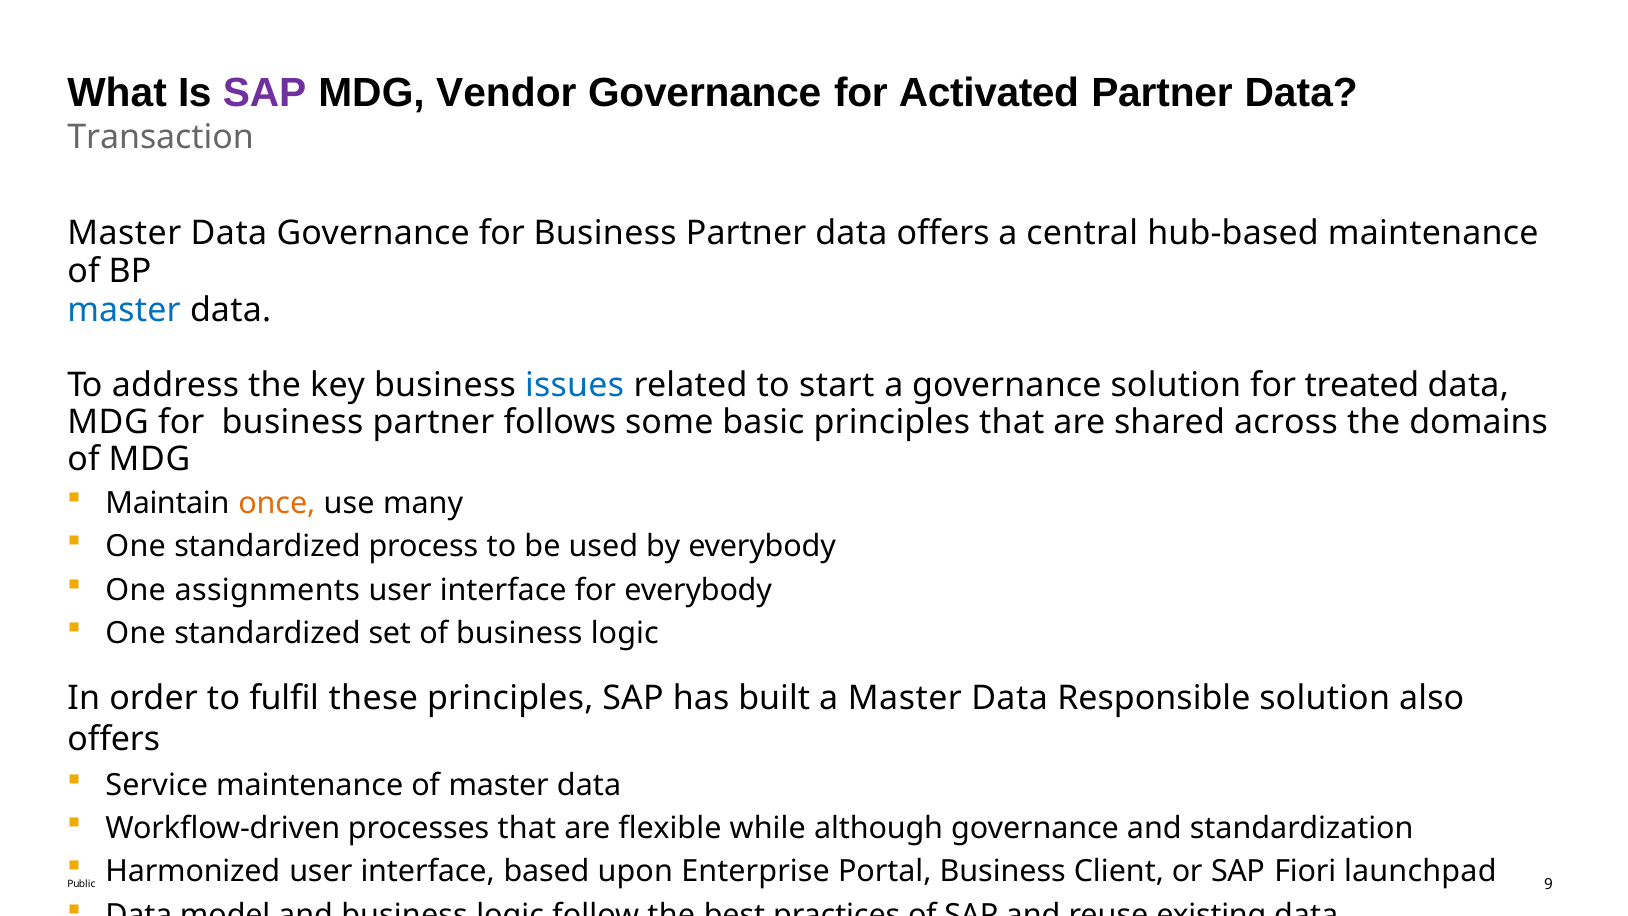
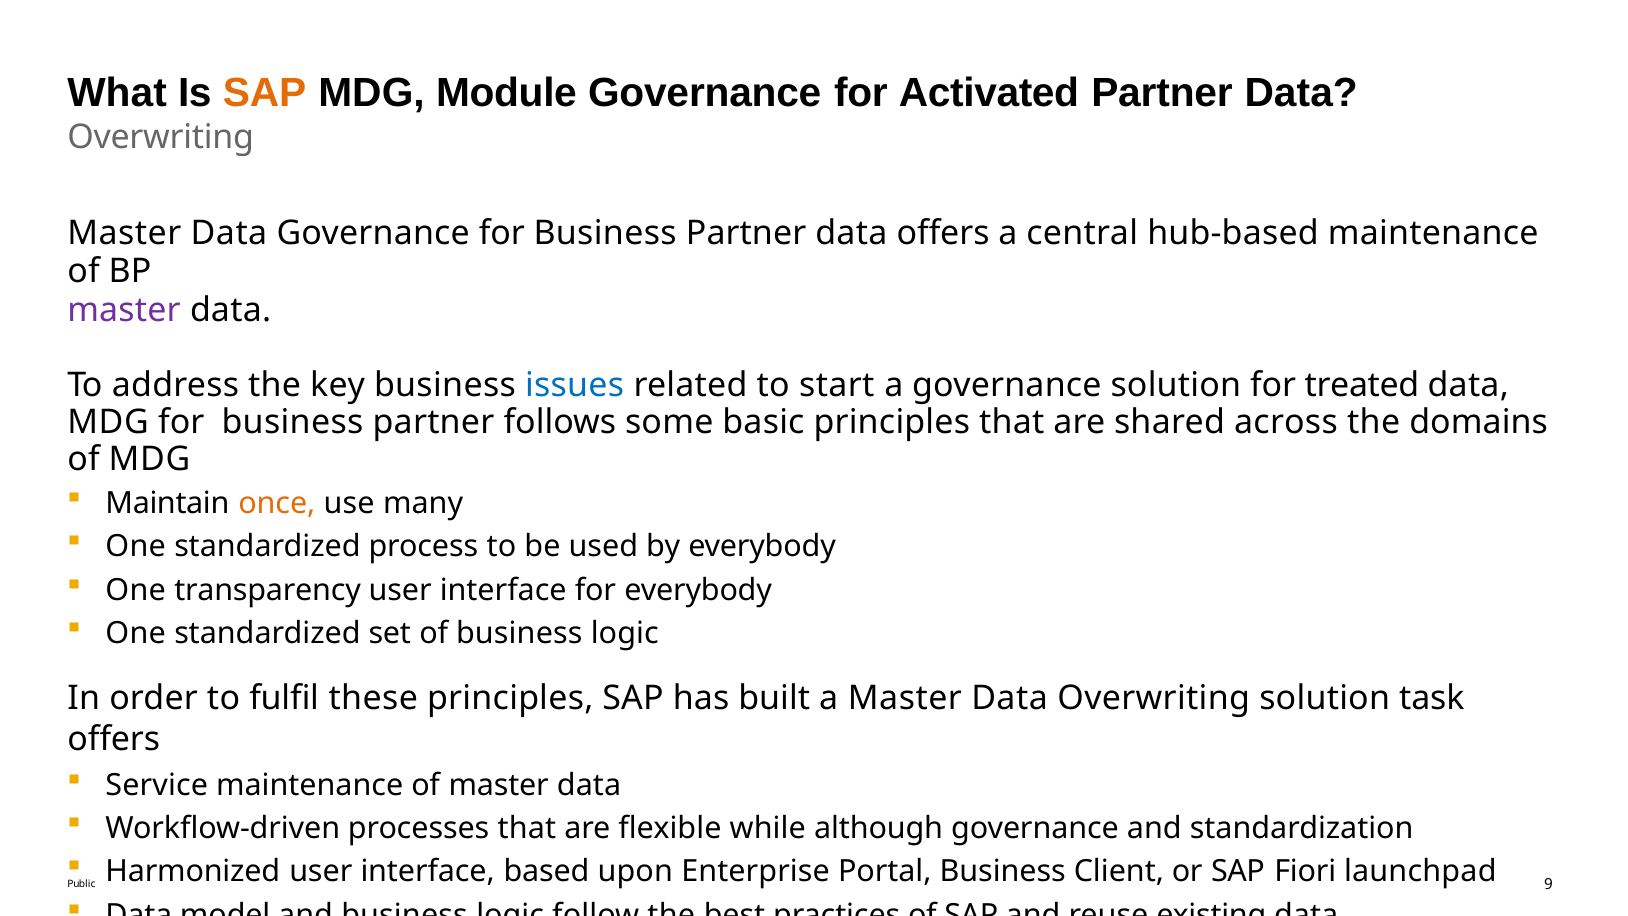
SAP colour: purple -> orange (265, 93)
Vendor: Vendor -> Module (506, 93)
Transaction: Transaction -> Overwriting (161, 138)
master colour: blue -> purple (124, 311)
assignments: assignments -> transparency (268, 590)
Master Data Responsible: Responsible -> Overwriting (1154, 698)
also: also -> task (1432, 698)
